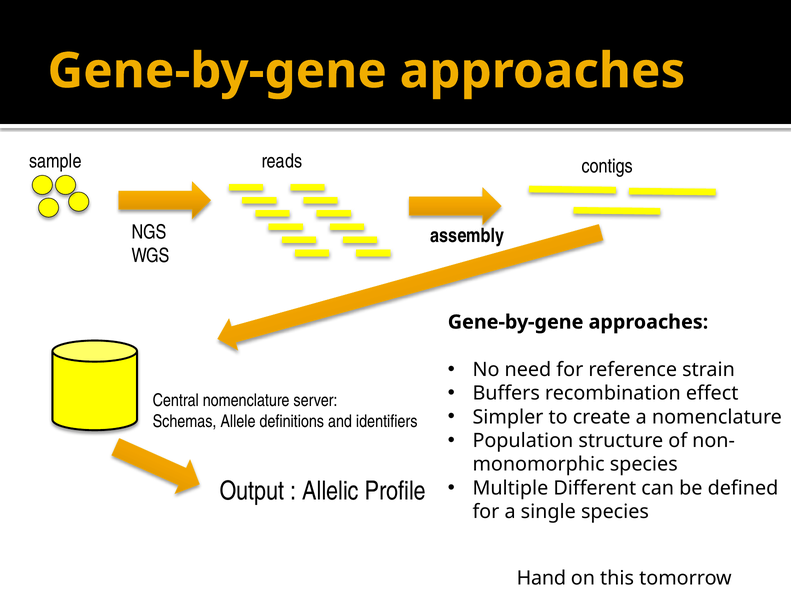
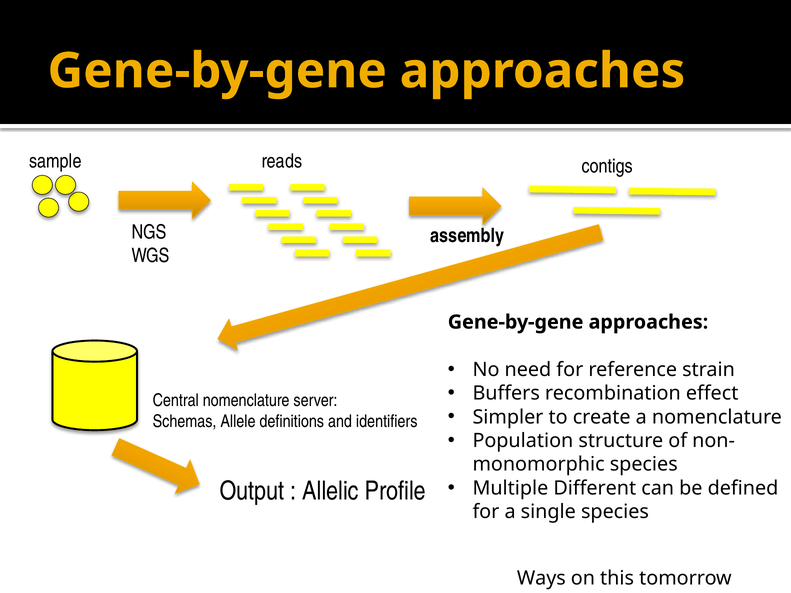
Hand: Hand -> Ways (541, 578)
